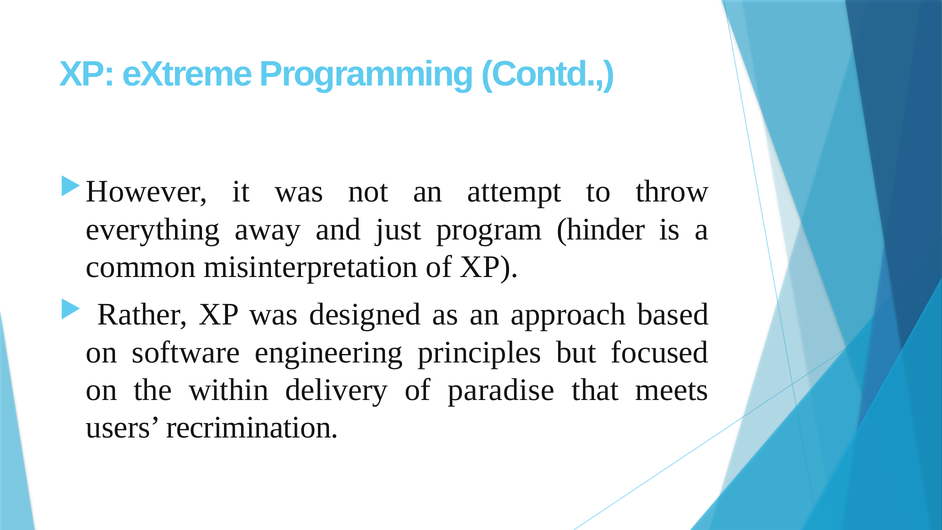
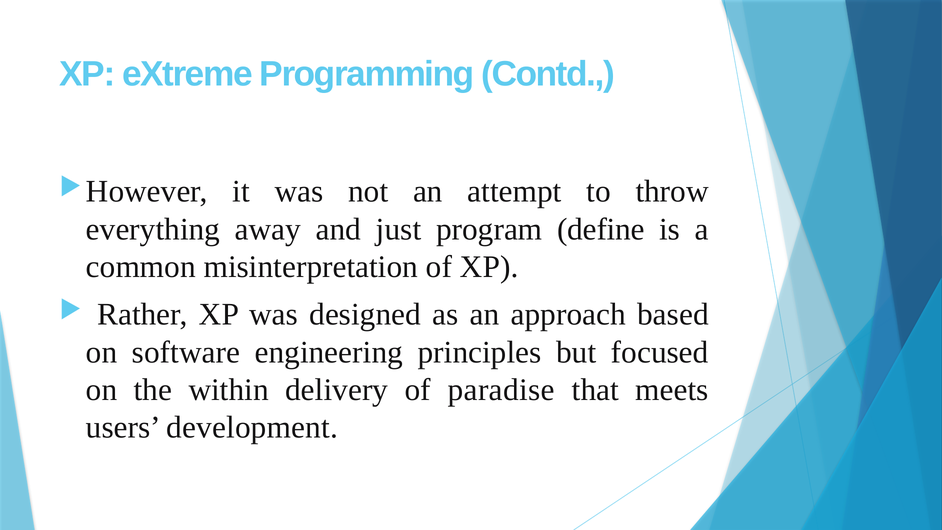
hinder: hinder -> define (601, 229)
recrimination: recrimination -> development (252, 427)
